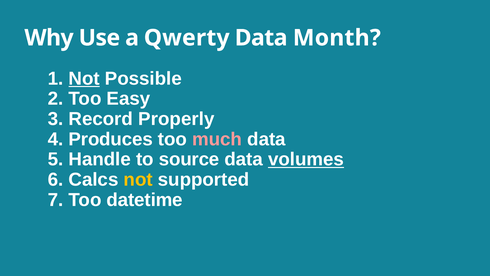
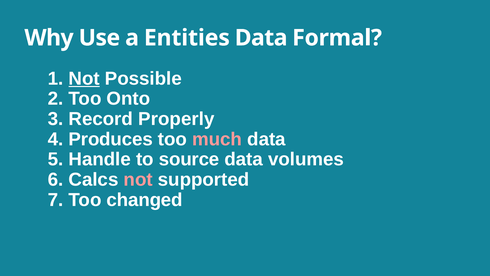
Qwerty: Qwerty -> Entities (187, 38)
Month: Month -> Formal (337, 38)
Easy: Easy -> Onto (128, 99)
volumes underline: present -> none (306, 159)
not colour: yellow -> pink (138, 179)
datetime: datetime -> changed (145, 200)
